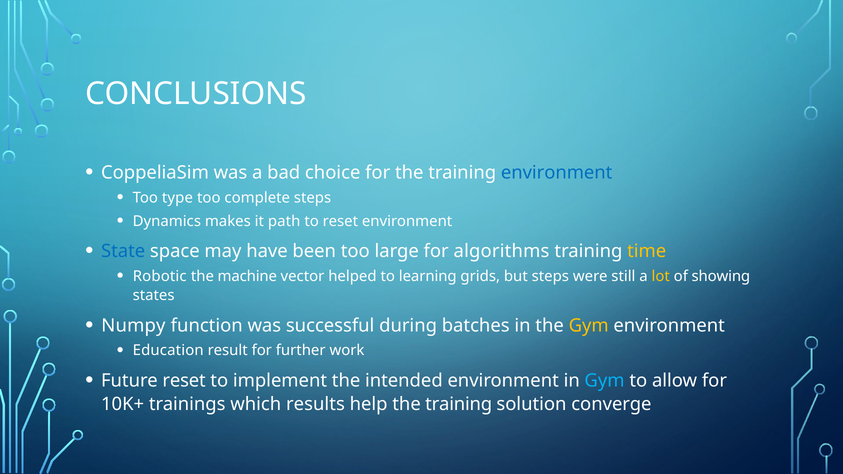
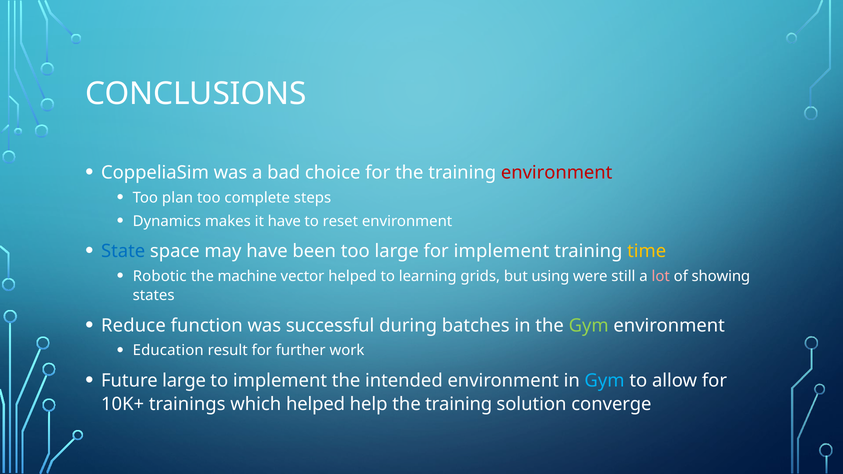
environment colour: blue -> red (557, 173)
type: type -> plan (177, 198)
it path: path -> have (284, 221)
for algorithms: algorithms -> implement (502, 251)
but steps: steps -> using (550, 276)
lot colour: yellow -> pink (661, 276)
Numpy: Numpy -> Reduce (133, 326)
Gym colour: yellow -> light green (589, 326)
Future reset: reset -> large (184, 381)
which results: results -> helped (316, 405)
